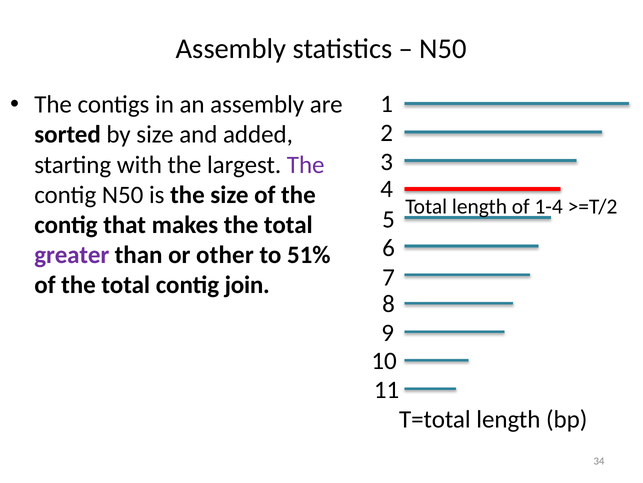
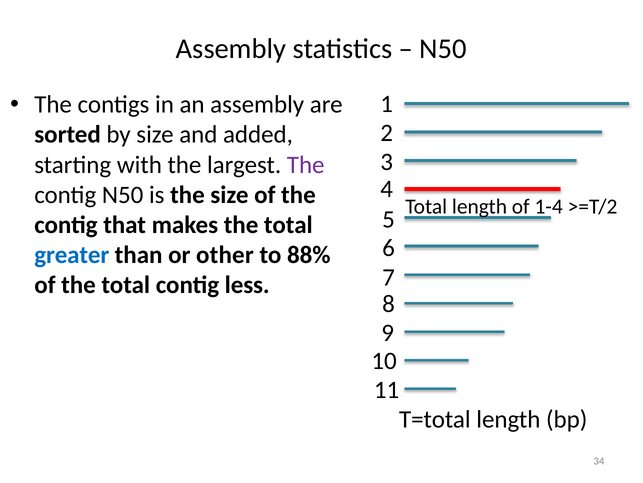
greater colour: purple -> blue (72, 255)
51%: 51% -> 88% (309, 255)
join: join -> less (247, 285)
